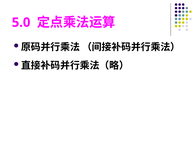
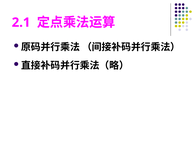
5.0: 5.0 -> 2.1 (21, 22)
